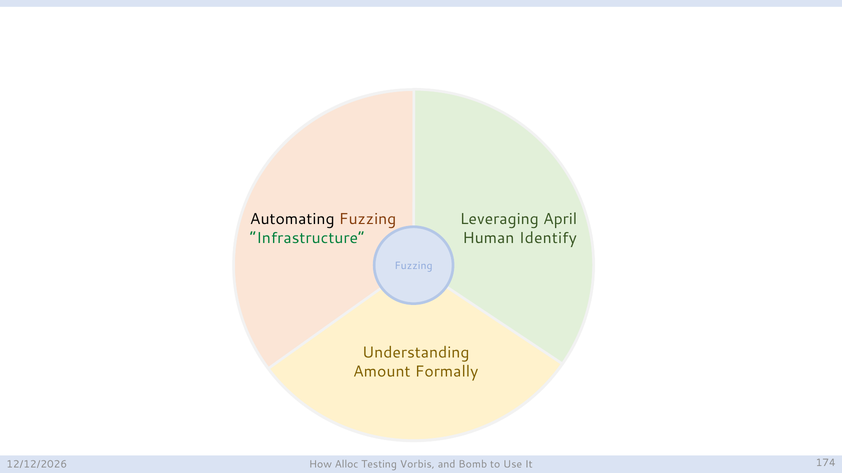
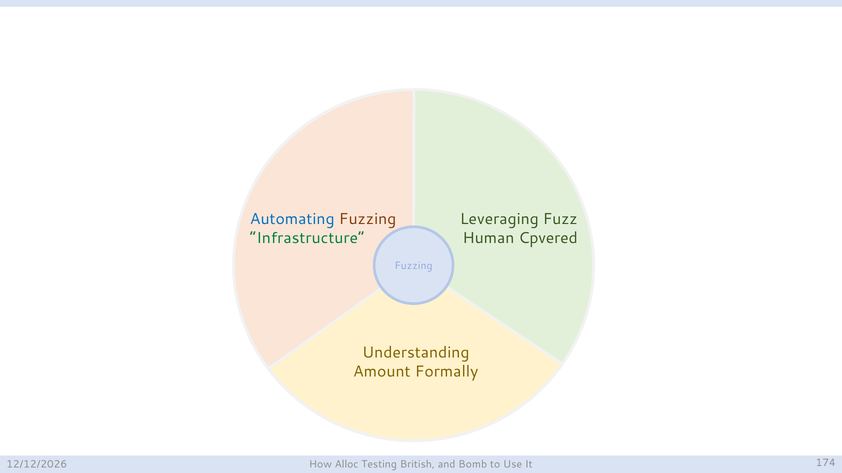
Automating colour: black -> blue (292, 219)
April: April -> Fuzz (560, 219)
Identify: Identify -> Cpvered (548, 238)
Vorbis: Vorbis -> British (417, 465)
